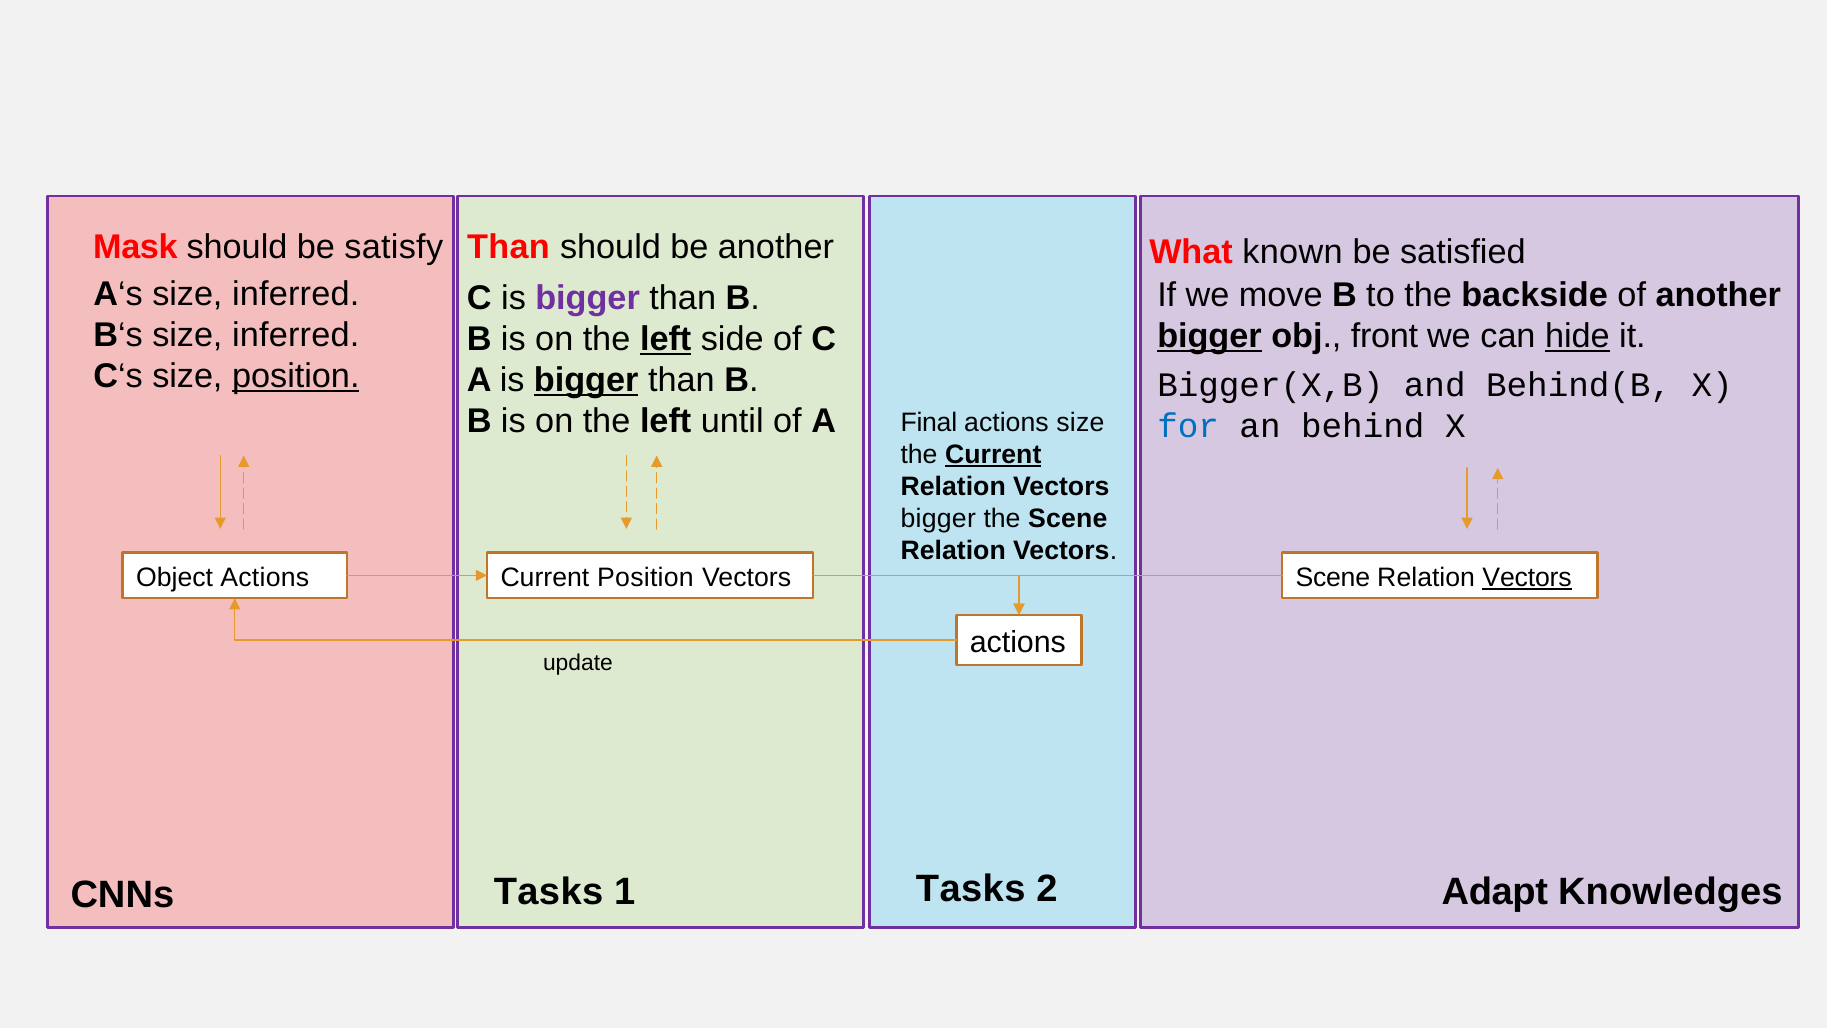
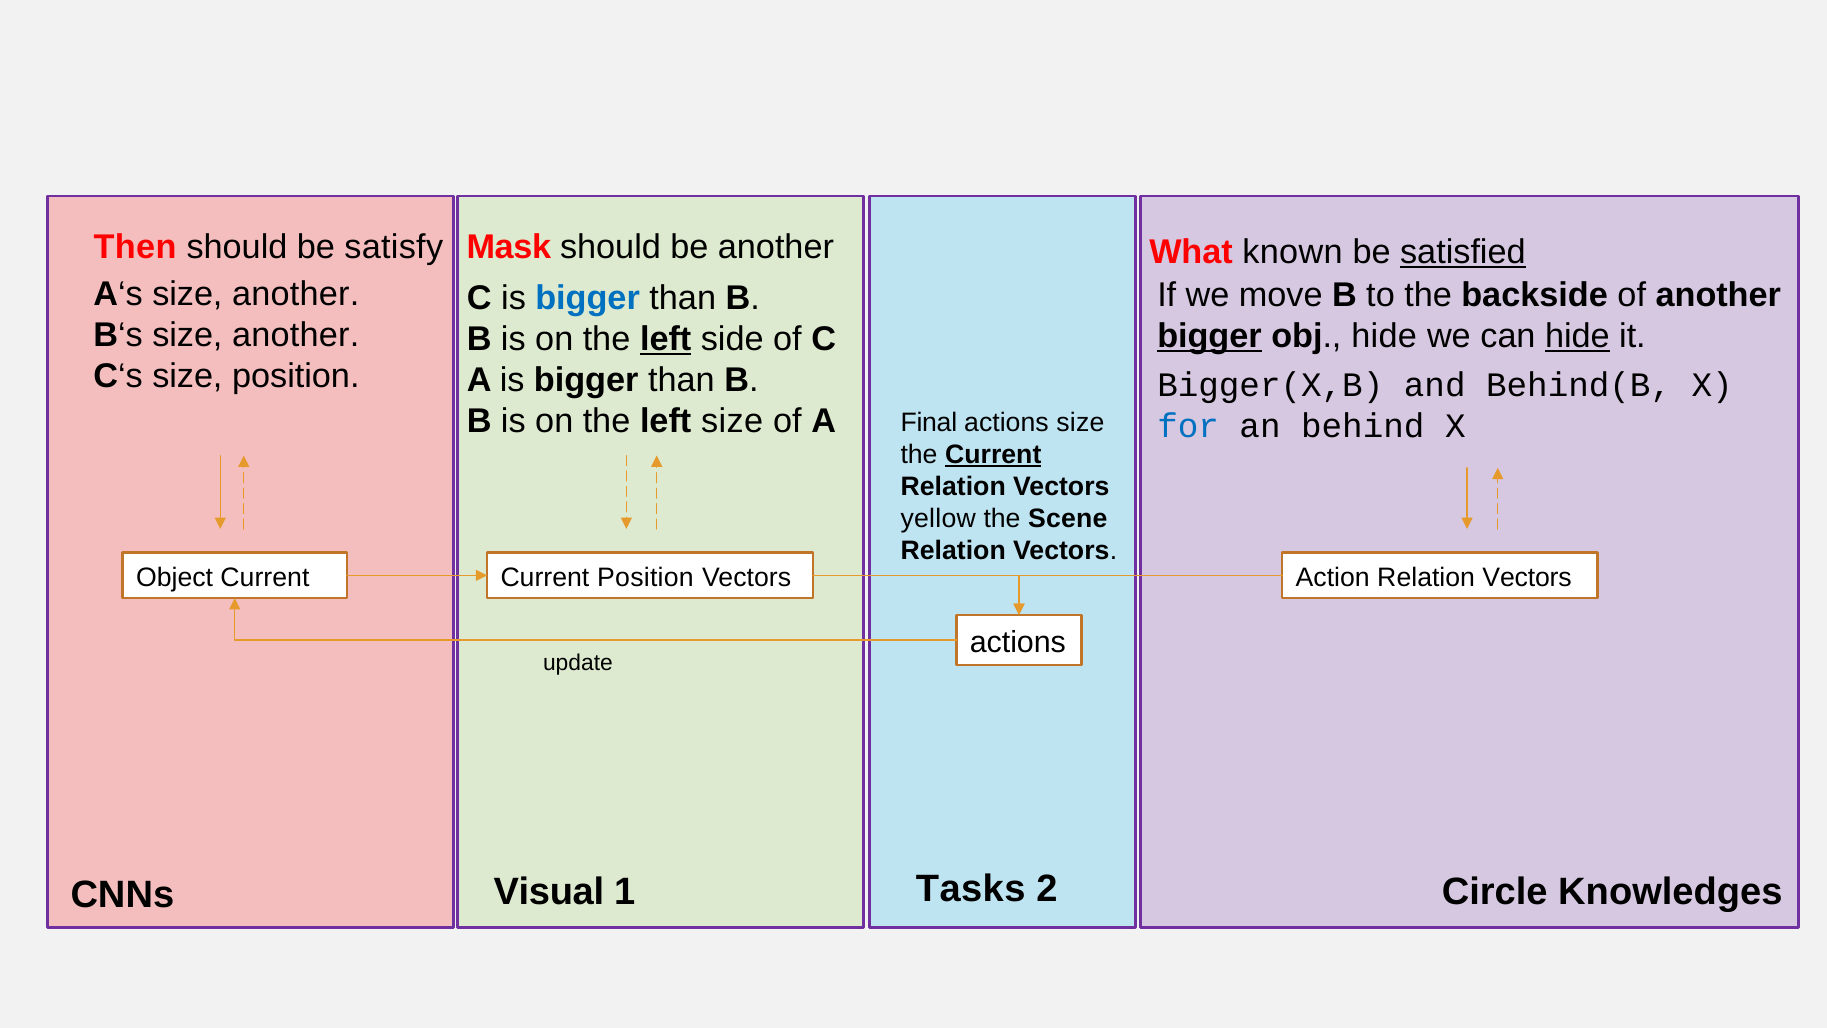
Mask: Mask -> Then (135, 247)
Than: Than -> Mask (509, 247)
satisfied underline: none -> present (1463, 253)
A‘s size inferred: inferred -> another (296, 294)
bigger colour: purple -> blue (588, 298)
B‘s size inferred: inferred -> another (296, 335)
obj front: front -> hide (1384, 336)
position underline: present -> none (296, 376)
bigger underline: present -> none (586, 380)
left until: until -> size (732, 422)
bigger: bigger -> yellow (938, 519)
Object Actions: Actions -> Current (265, 577)
Vectors Scene: Scene -> Action (1333, 577)
Vectors underline: present -> none (1527, 577)
CNNs Tasks: Tasks -> Visual (549, 892)
Adapt: Adapt -> Circle (1495, 892)
